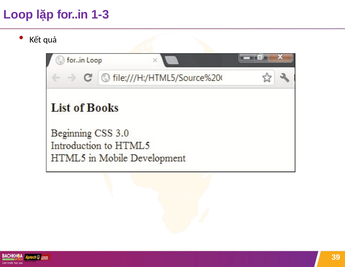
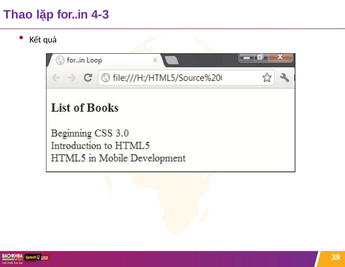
Loop: Loop -> Thao (18, 15)
1-3: 1-3 -> 4-3 (100, 15)
